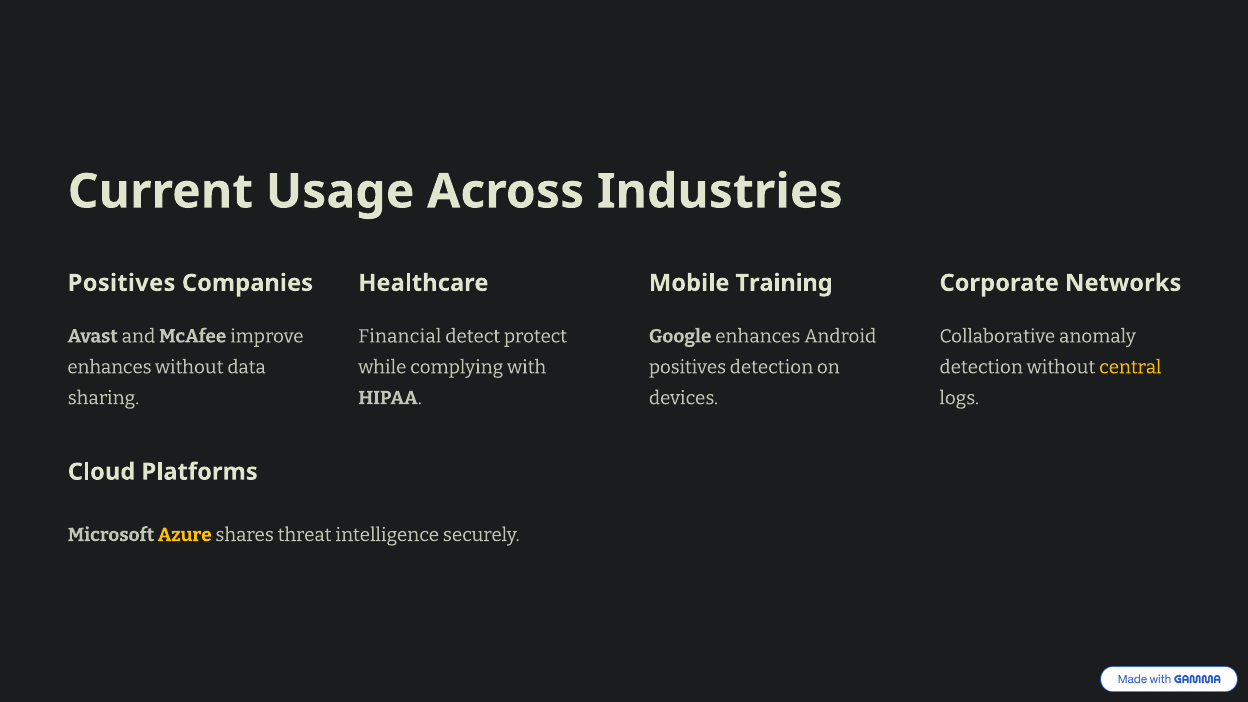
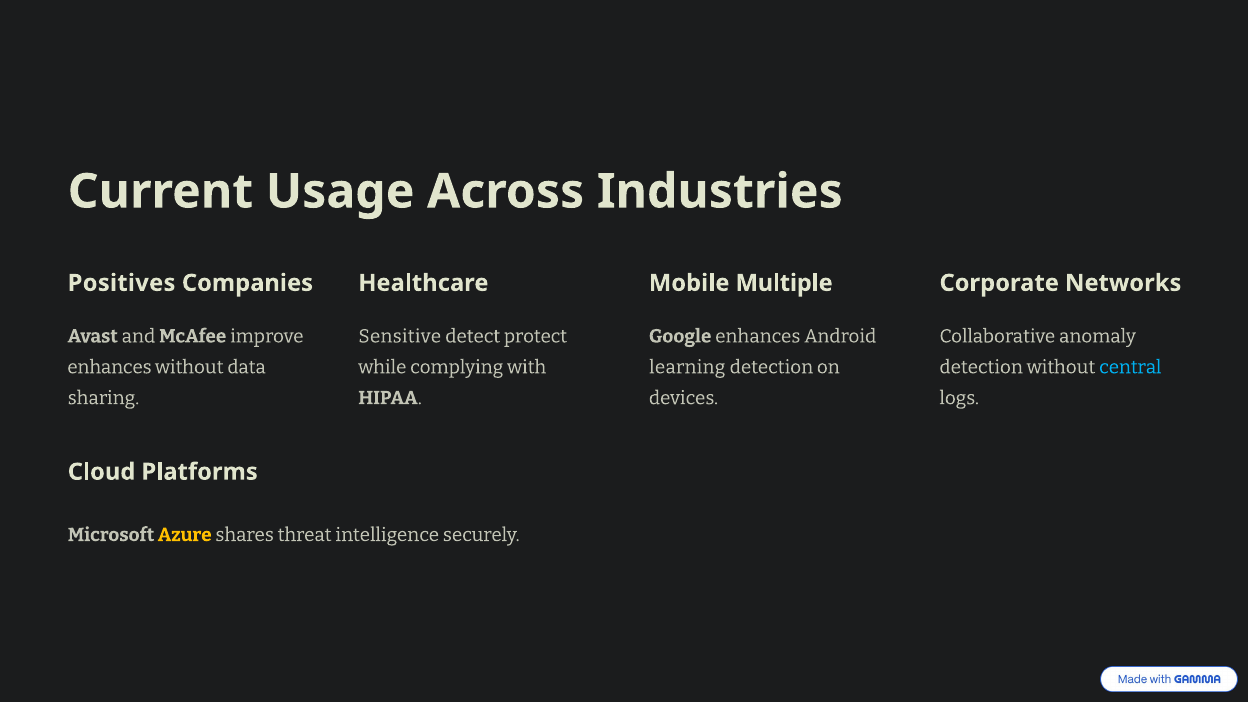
Training: Training -> Multiple (784, 283)
Financial: Financial -> Sensitive (400, 336)
positives: positives -> learning (687, 367)
central colour: yellow -> light blue (1130, 367)
